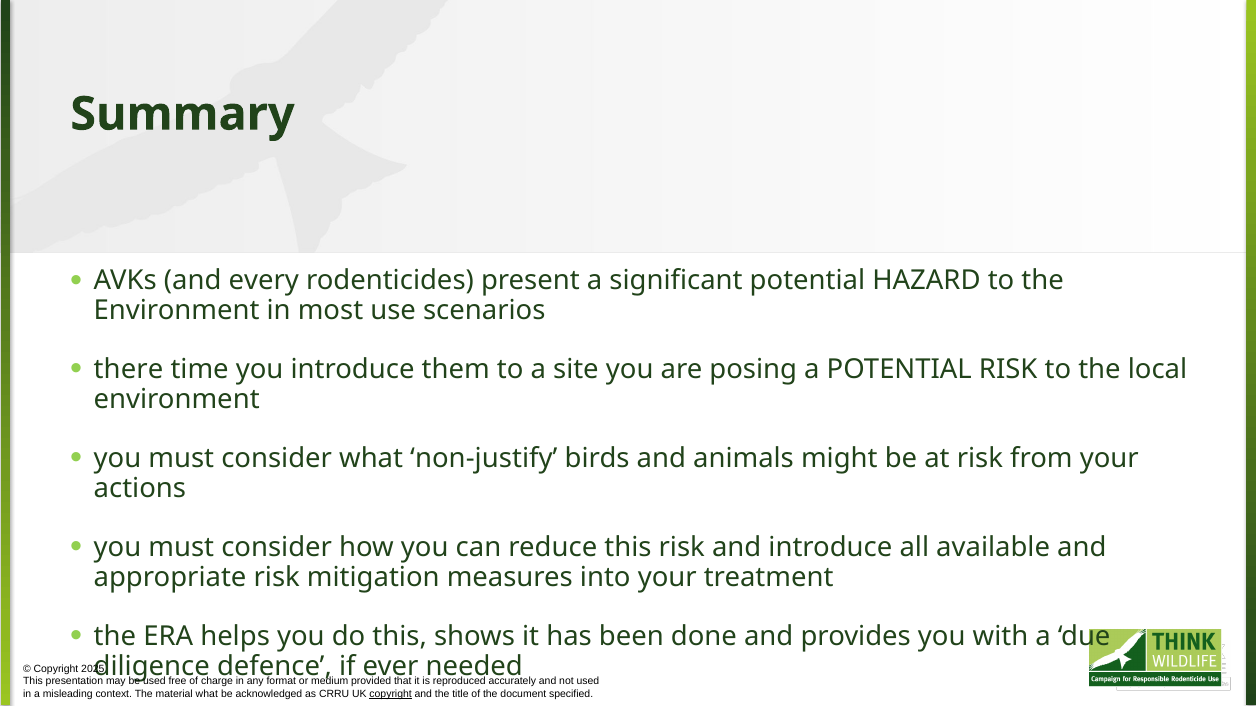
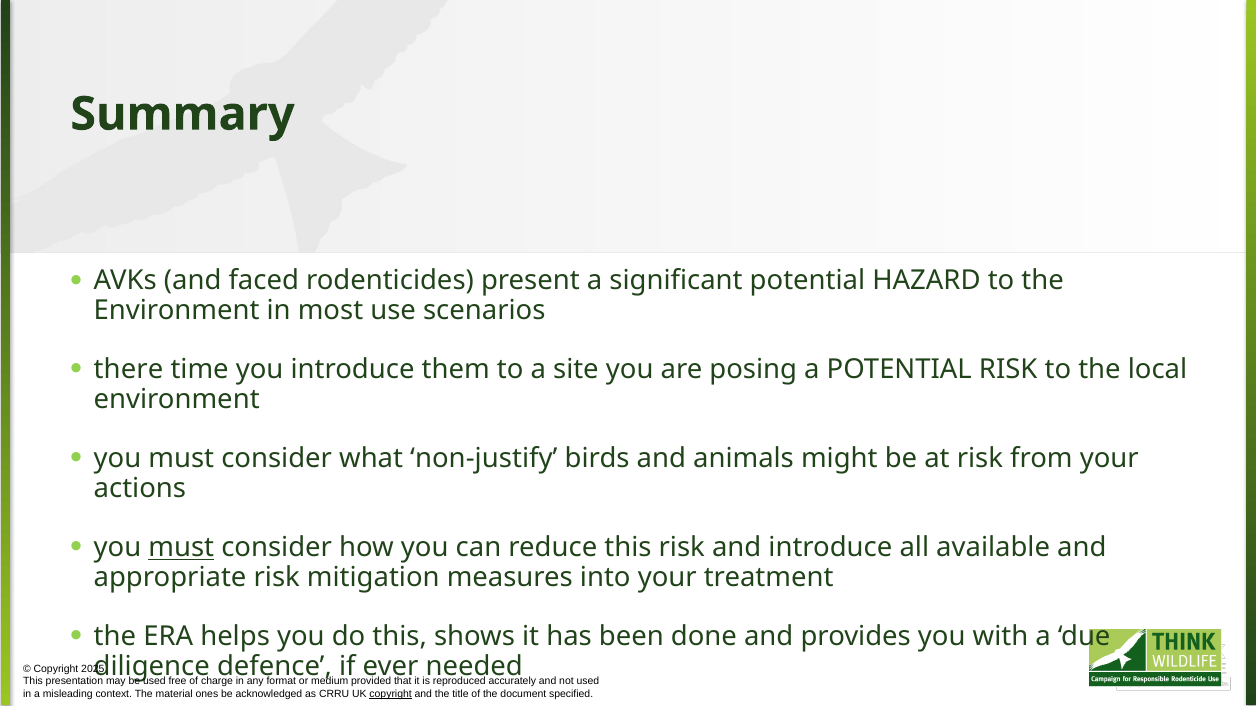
every: every -> faced (264, 281)
must underline: none -> present (181, 548)
material what: what -> ones (207, 694)
